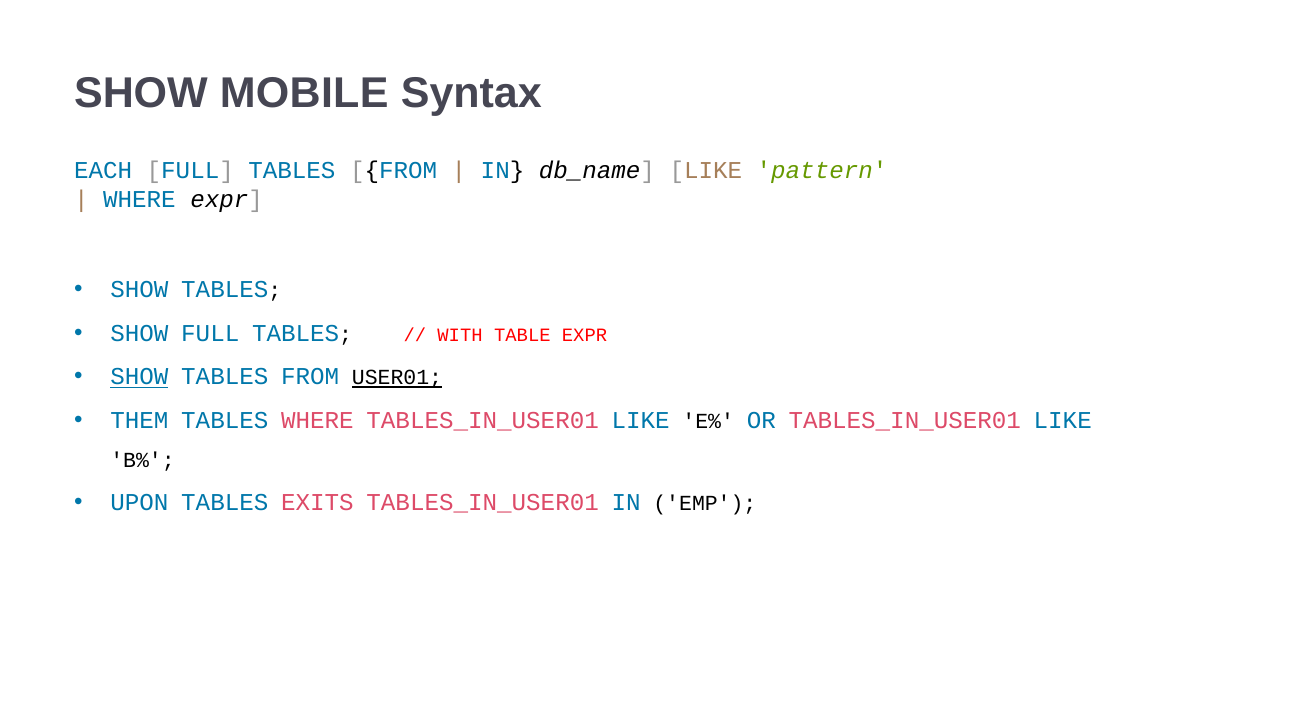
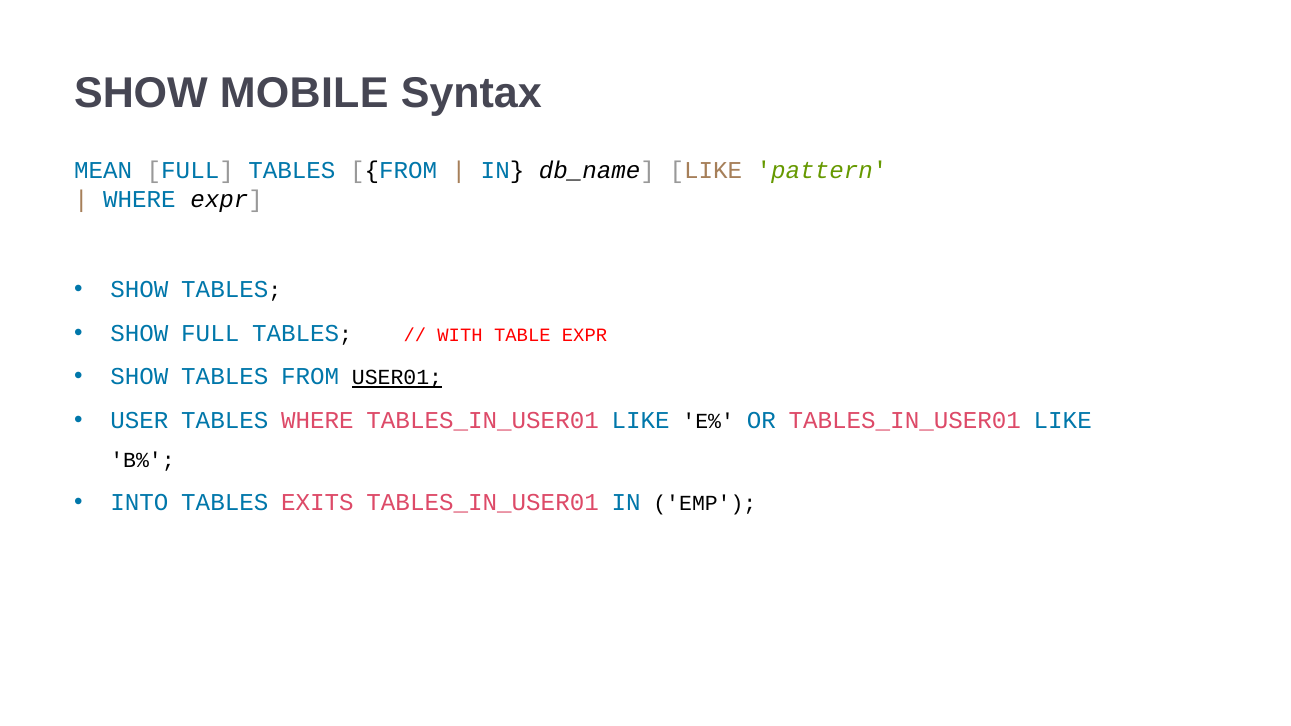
EACH: EACH -> MEAN (103, 170)
SHOW underline: present -> none (139, 377)
THEM: THEM -> USER (139, 421)
UPON: UPON -> INTO (139, 503)
